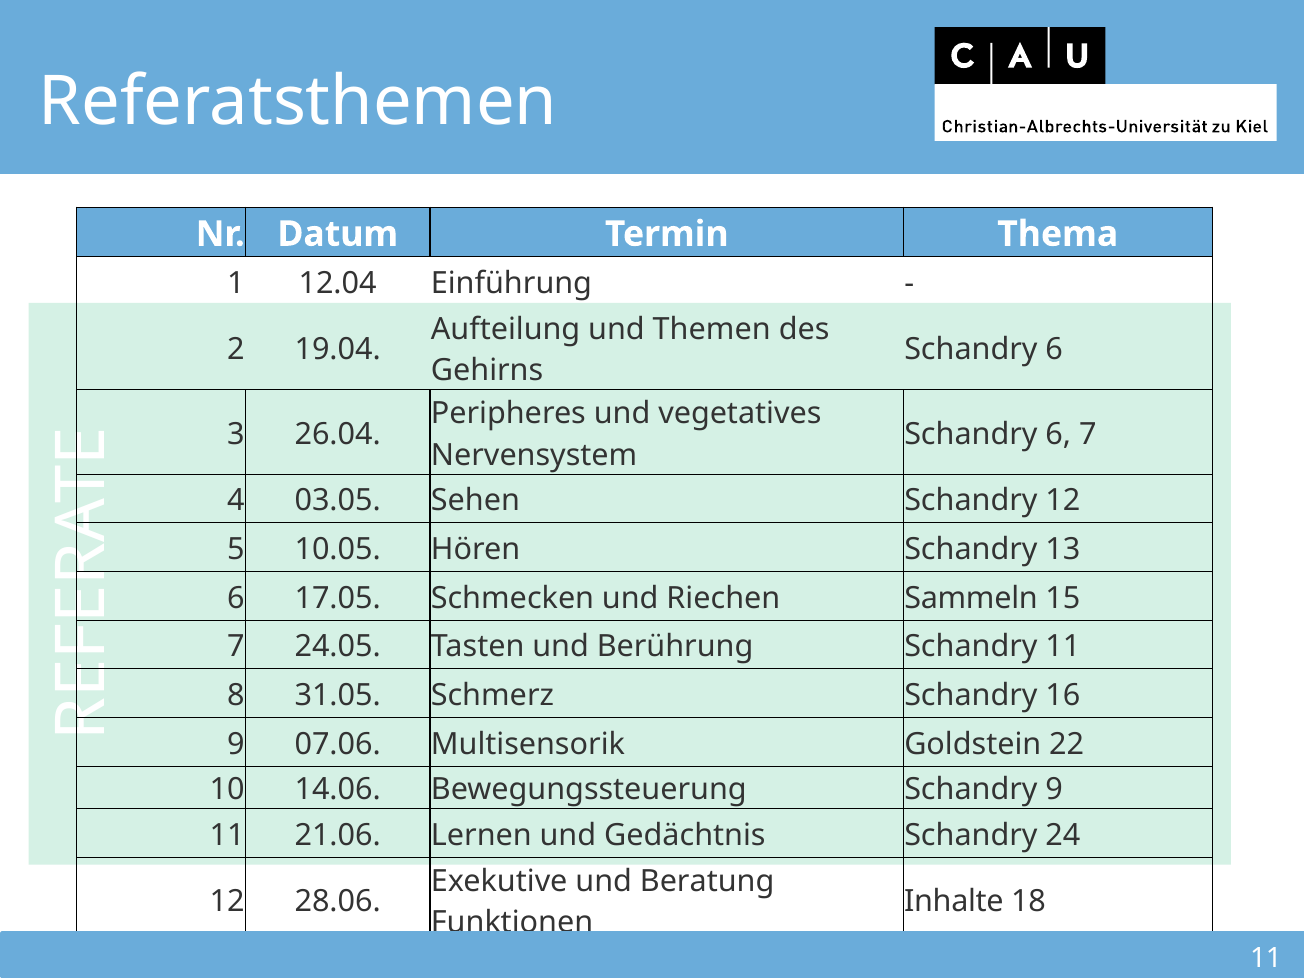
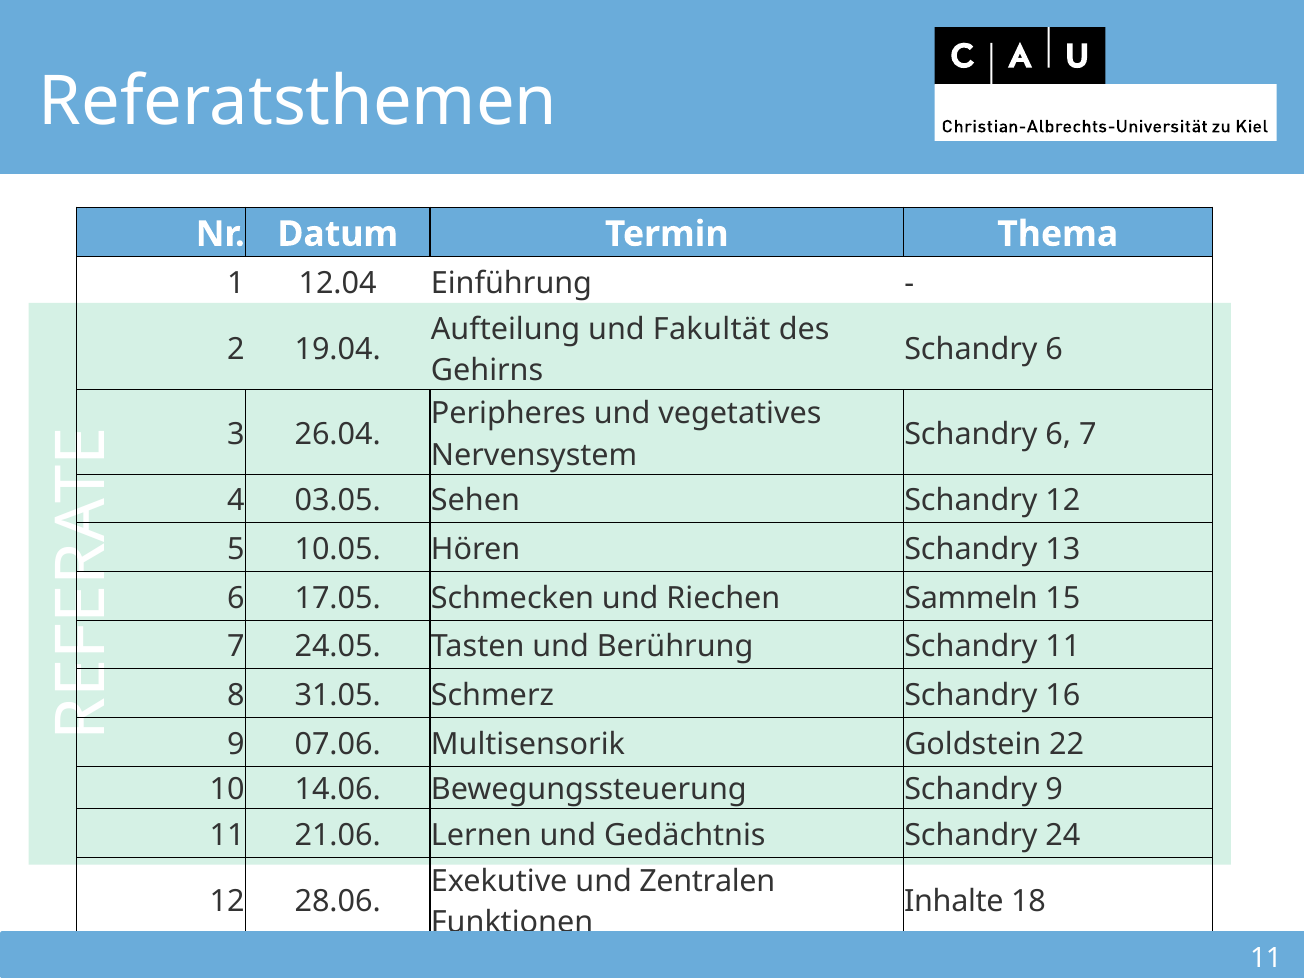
Themen: Themen -> Fakultät (712, 329)
Beratung: Beratung -> Zentralen (707, 881)
